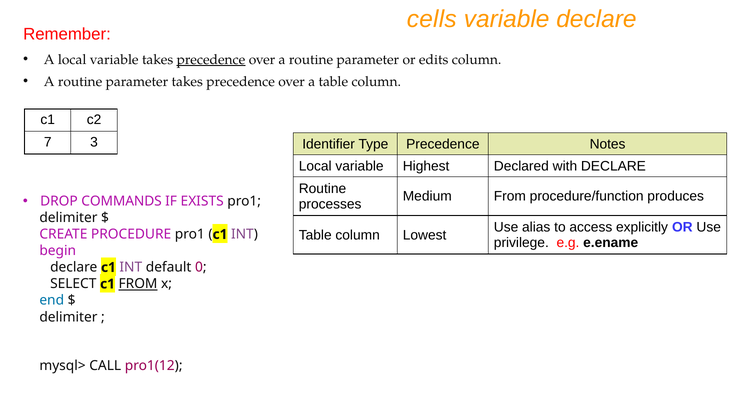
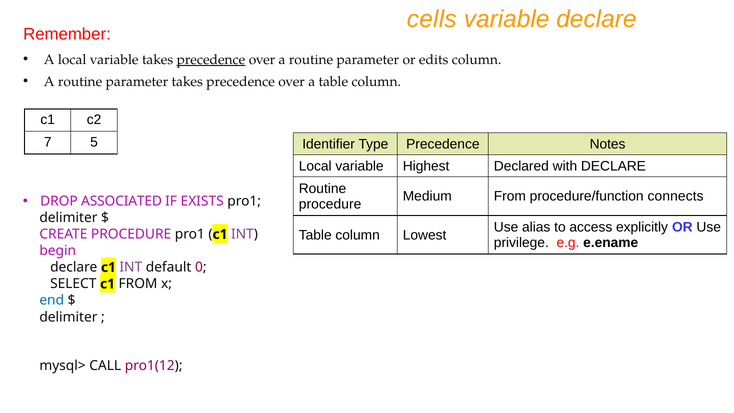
3: 3 -> 5 (94, 142)
produces: produces -> connects (676, 196)
COMMANDS: COMMANDS -> ASSOCIATED (122, 201)
processes: processes -> procedure (330, 204)
FROM underline: present -> none (138, 284)
